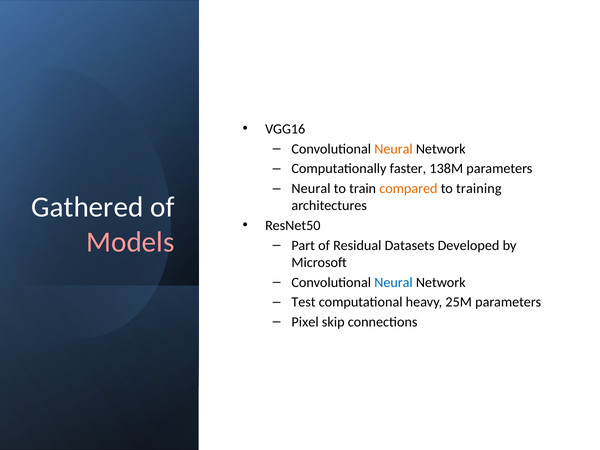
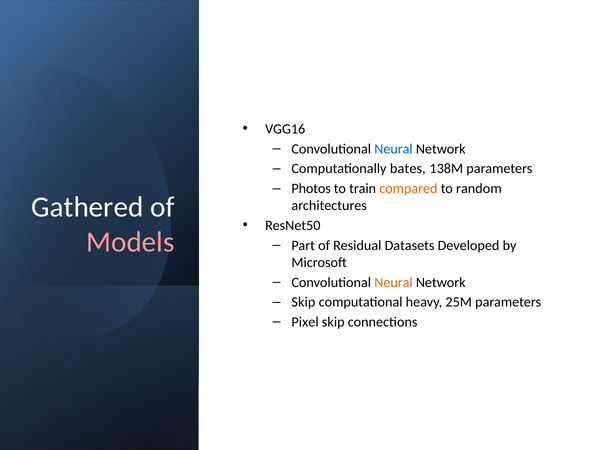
Neural colour: orange -> blue (394, 149)
faster: faster -> bates (408, 169)
Neural: Neural -> Photos (311, 189)
training: training -> random (479, 189)
Neural colour: blue -> orange (394, 282)
Test: Test -> Skip (303, 302)
